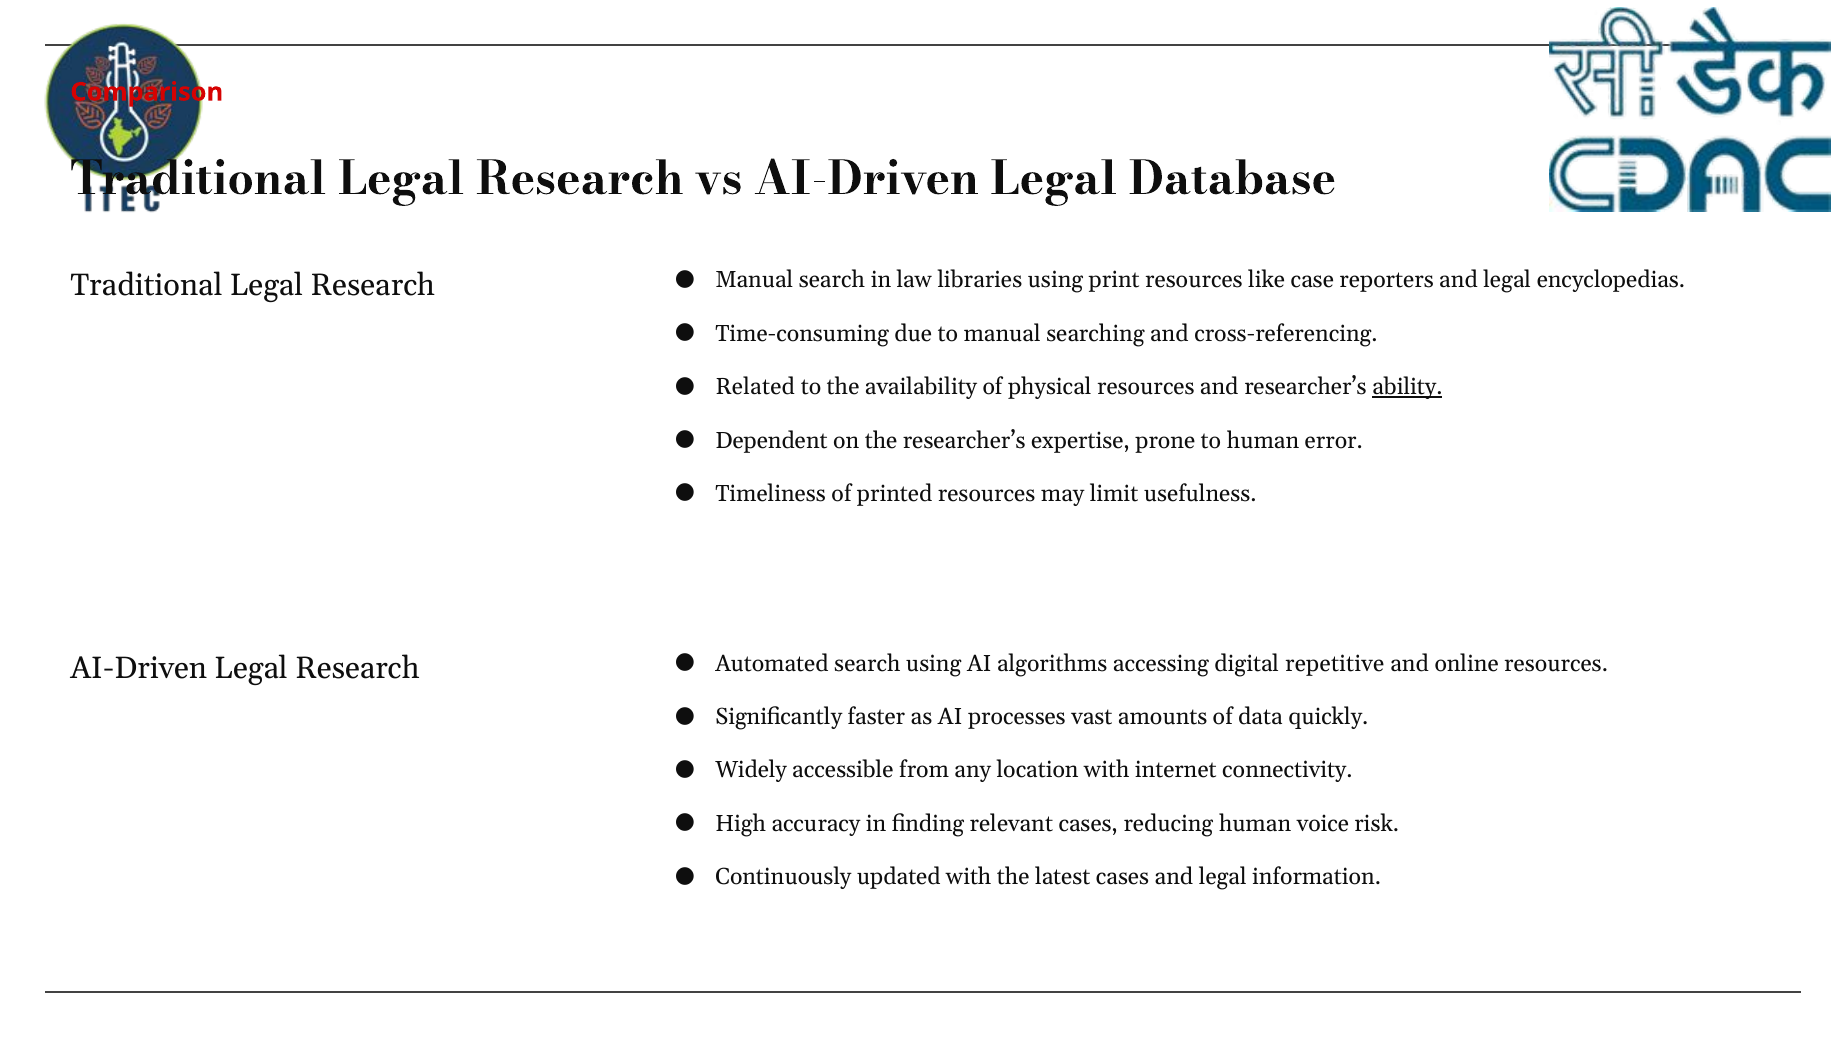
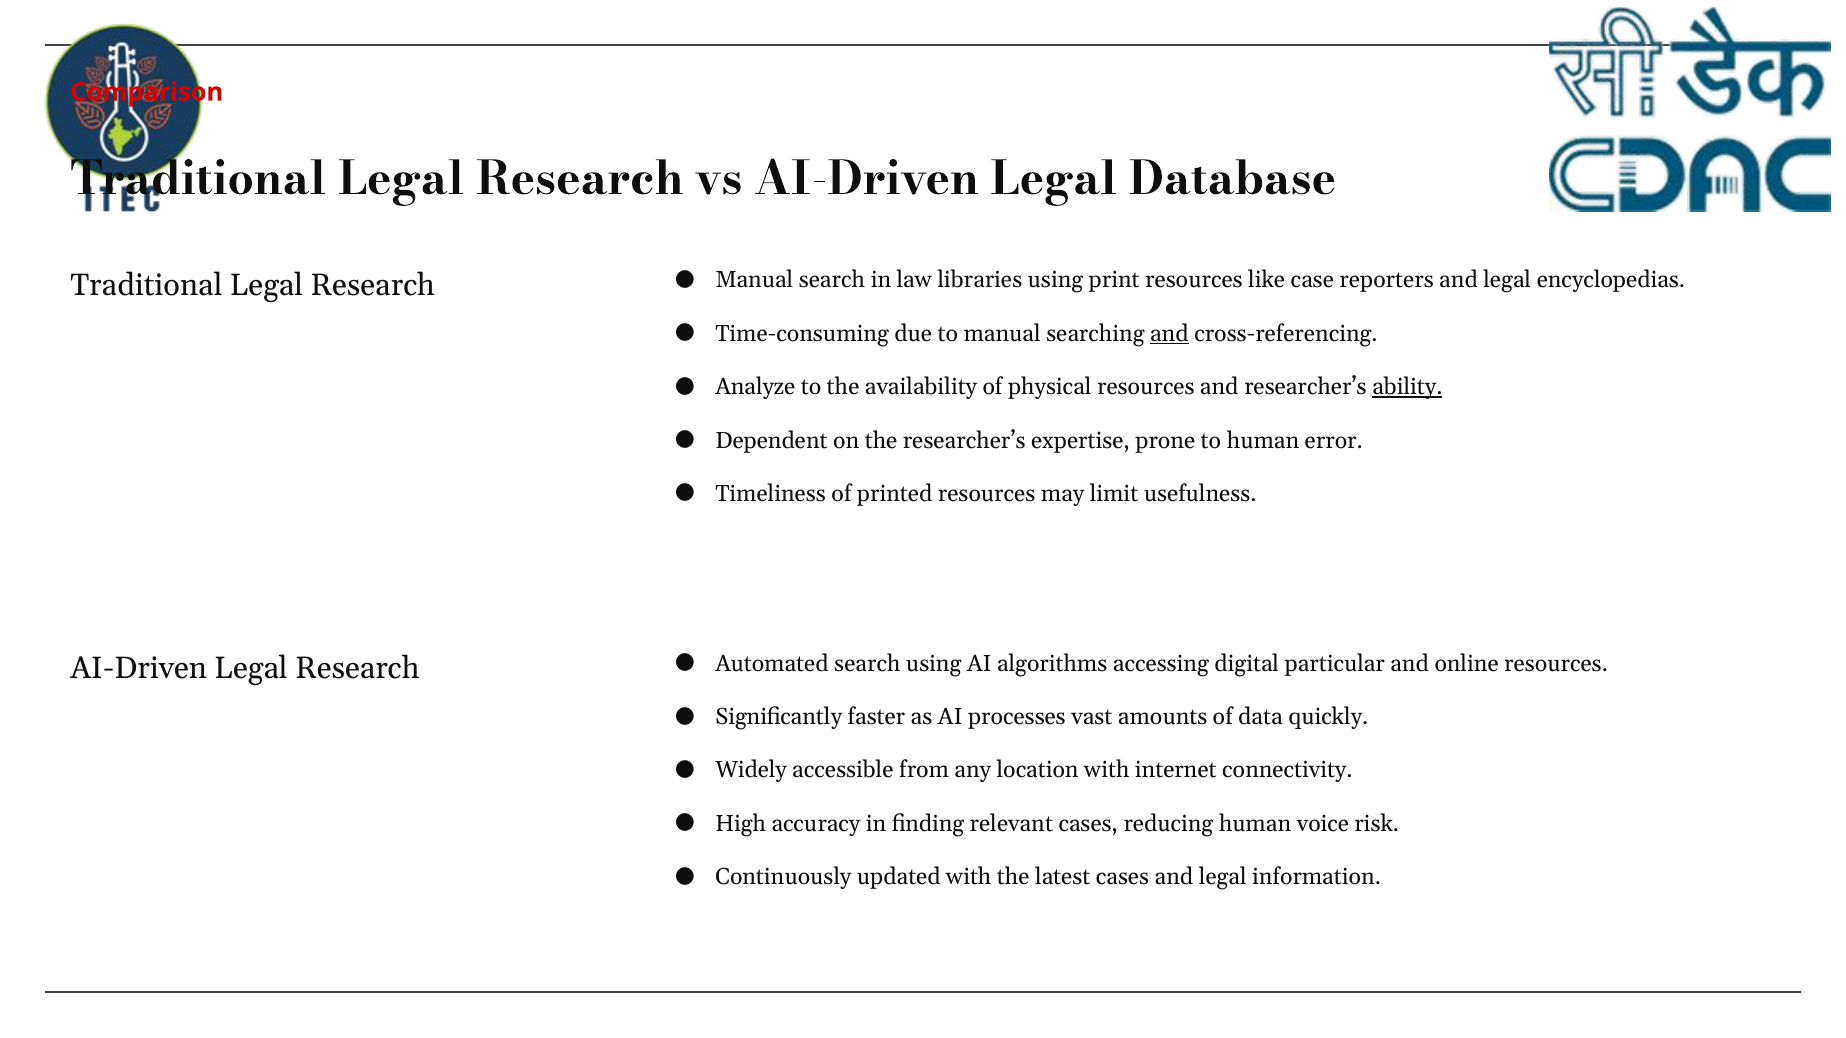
and underline: none -> present (1169, 334)
Related: Related -> Analyze (755, 387)
repetitive: repetitive -> particular (1335, 664)
